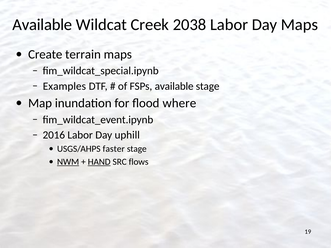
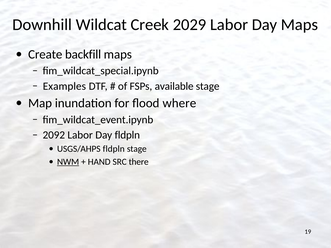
Available: Available -> Downhill (42, 25)
2038: 2038 -> 2029 (190, 25)
terrain: terrain -> backfill (83, 54)
2016: 2016 -> 2092 (54, 135)
Day uphill: uphill -> fldpln (127, 135)
USGS/AHPS faster: faster -> fldpln (114, 149)
HAND underline: present -> none (99, 162)
flows: flows -> there (139, 162)
